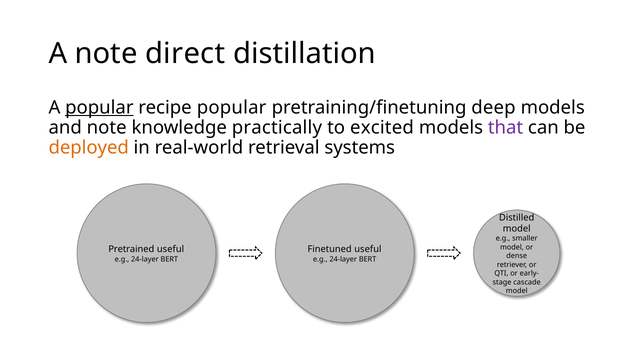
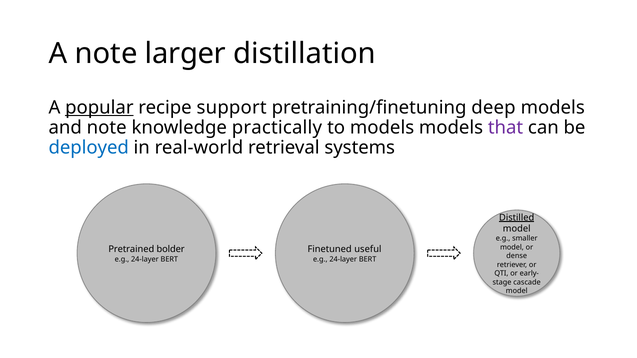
direct: direct -> larger (185, 54)
recipe popular: popular -> support (232, 108)
to excited: excited -> models (382, 128)
deployed colour: orange -> blue (89, 148)
Distilled underline: none -> present (517, 218)
Pretrained useful: useful -> bolder (171, 250)
